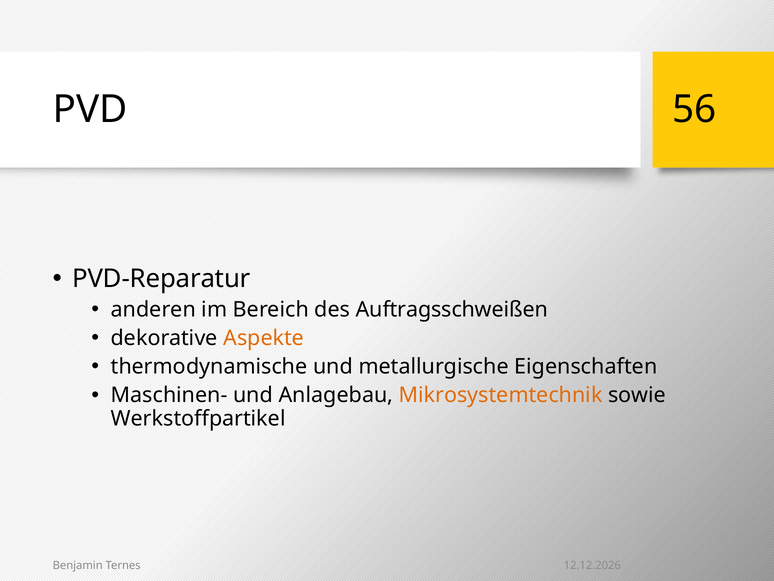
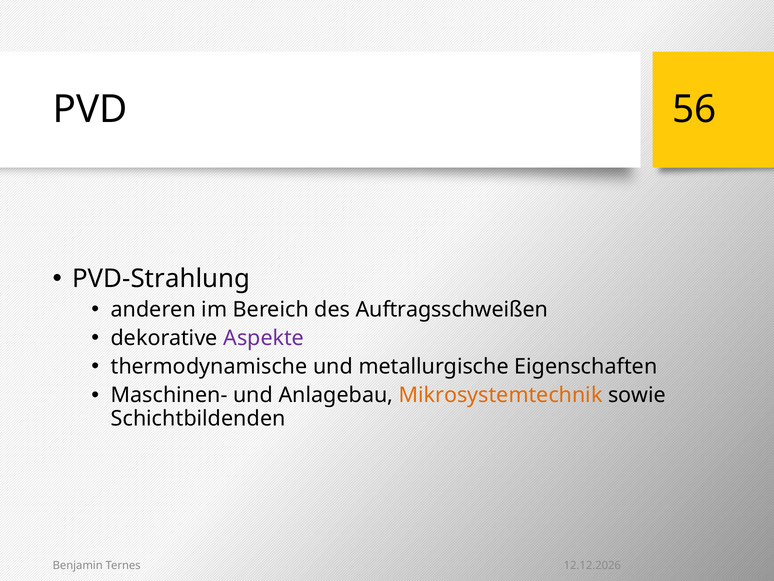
PVD-Reparatur: PVD-Reparatur -> PVD-Strahlung (161, 278)
Aspekte colour: orange -> purple (264, 338)
Werkstoffpartikel: Werkstoffpartikel -> Schichtbildenden (198, 418)
